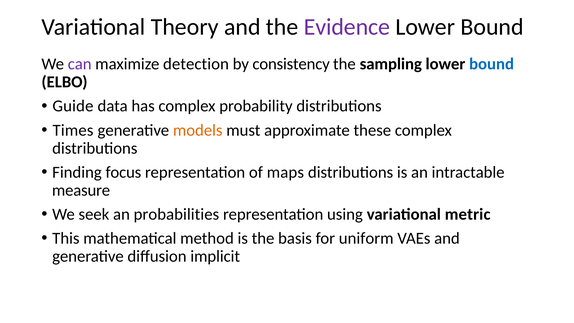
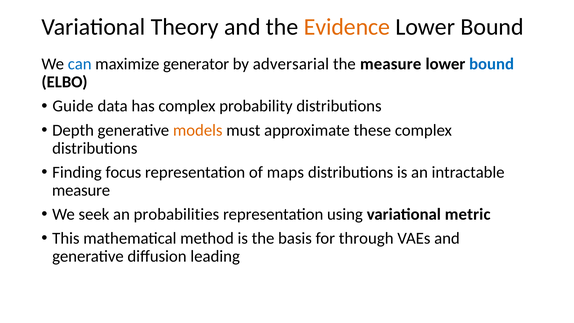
Evidence colour: purple -> orange (347, 27)
can colour: purple -> blue (80, 64)
detection: detection -> generator (196, 64)
consistency: consistency -> adversarial (291, 64)
the sampling: sampling -> measure (391, 64)
Times: Times -> Depth (73, 130)
uniform: uniform -> through (366, 238)
implicit: implicit -> leading (215, 256)
